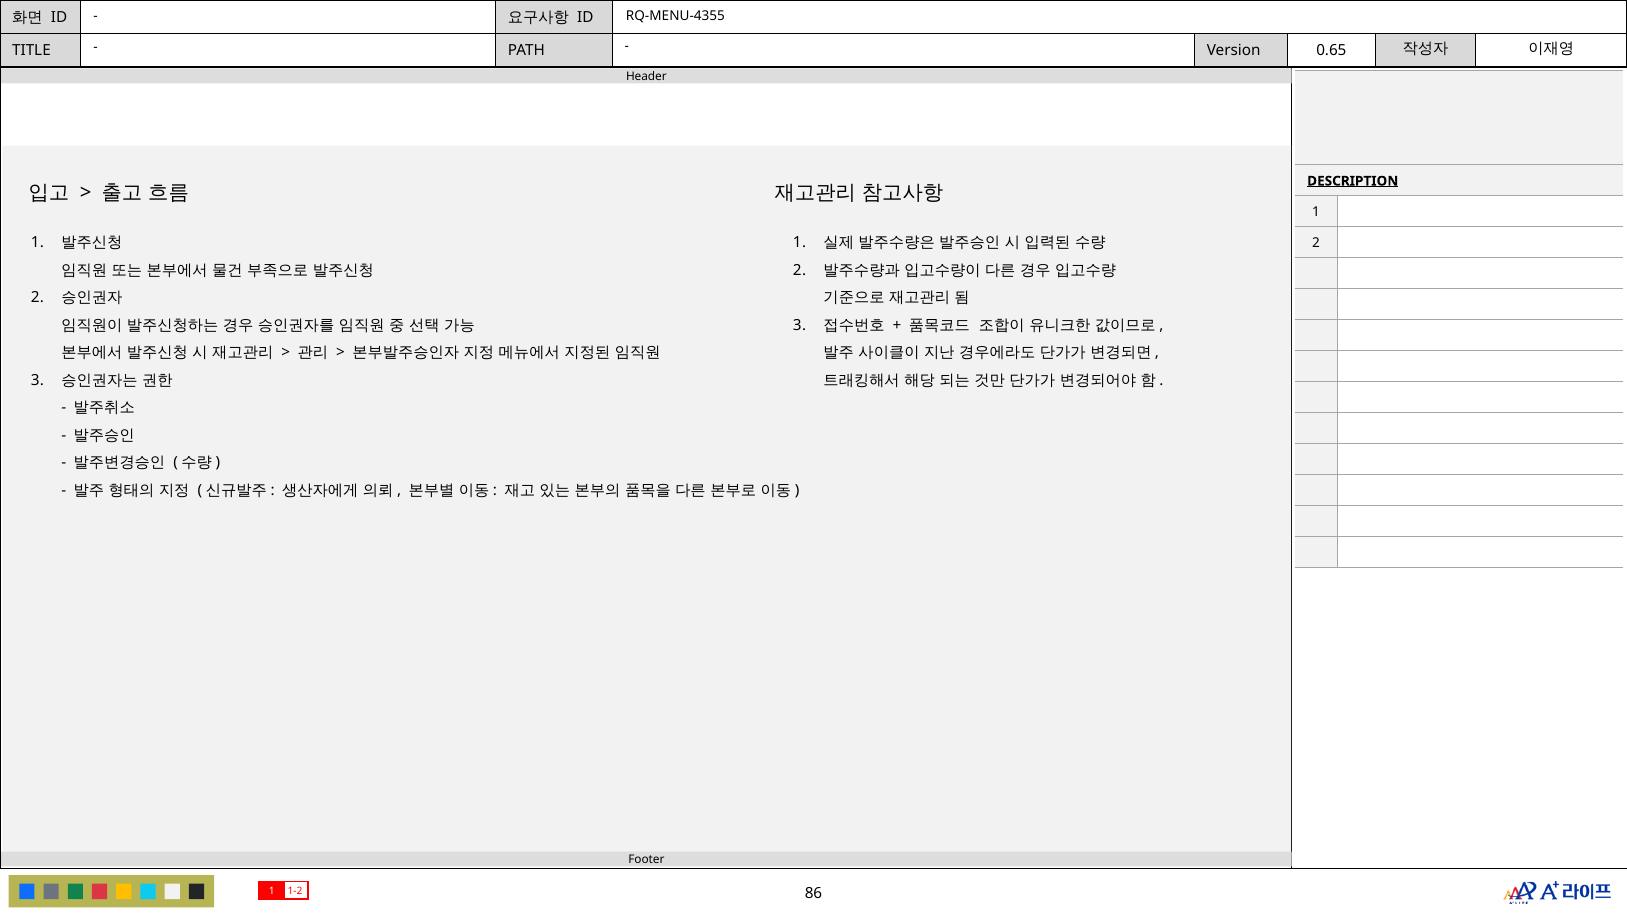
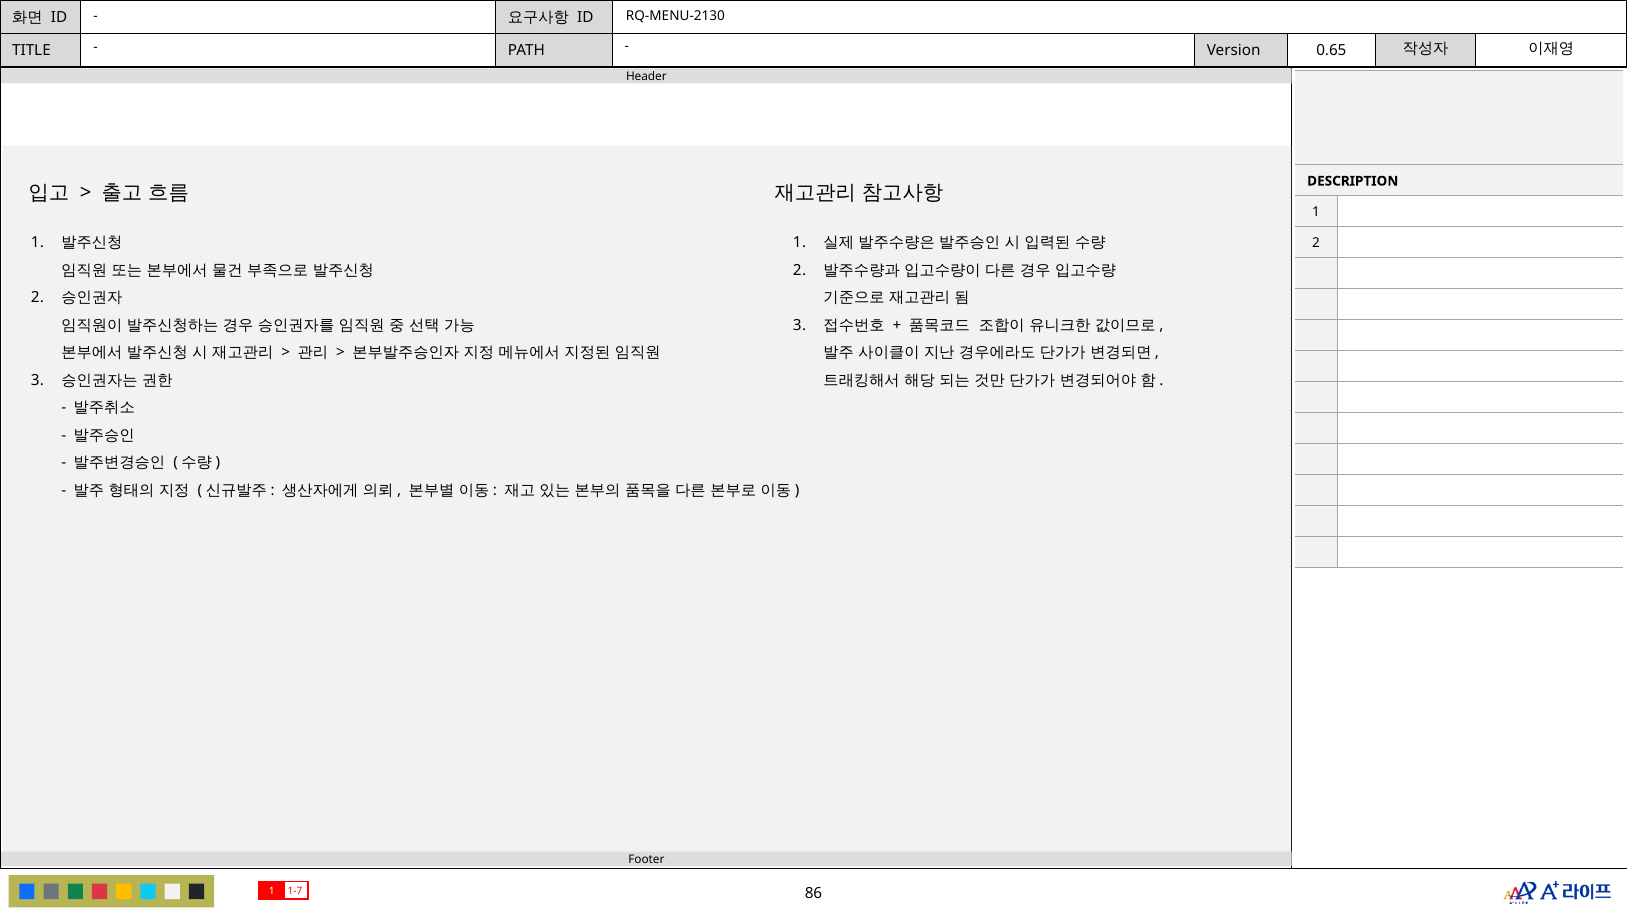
RQ-MENU-4355: RQ-MENU-4355 -> RQ-MENU-2130 (675, 16)
DESCRIPTION underline: present -> none (1353, 181)
1-2: 1-2 -> 1-7 (295, 891)
